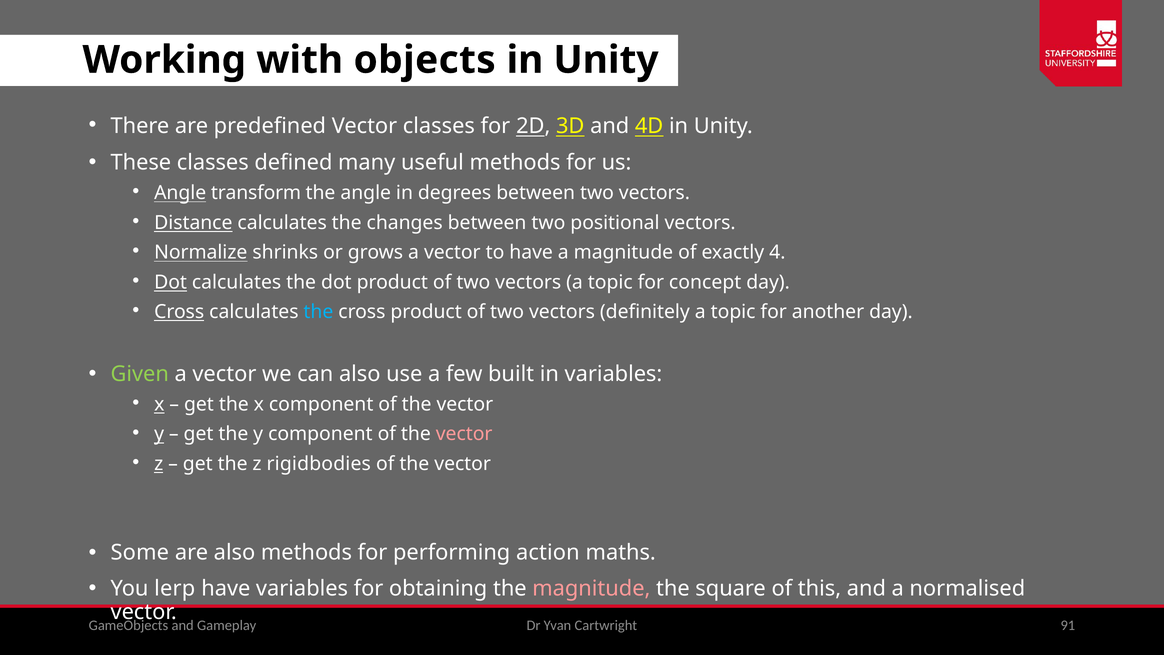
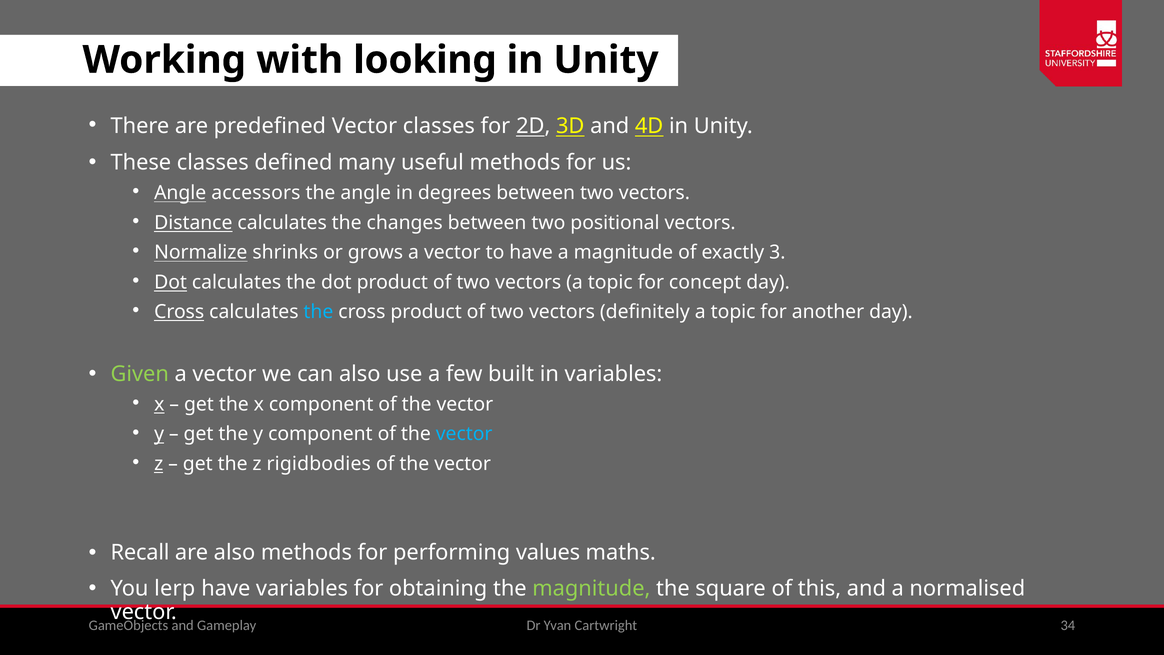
objects: objects -> looking (425, 60)
transform: transform -> accessors (256, 193)
4: 4 -> 3 (777, 252)
vector colour: pink -> light blue (464, 434)
Some: Some -> Recall (140, 553)
action: action -> values (548, 553)
magnitude colour: pink -> light green (591, 588)
91: 91 -> 34 (1068, 625)
